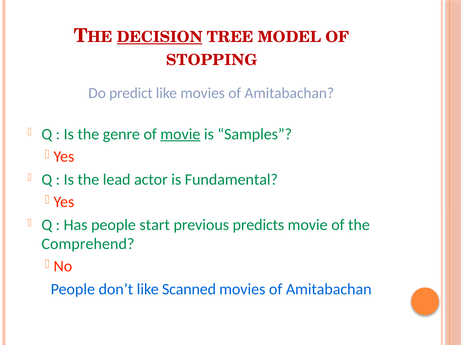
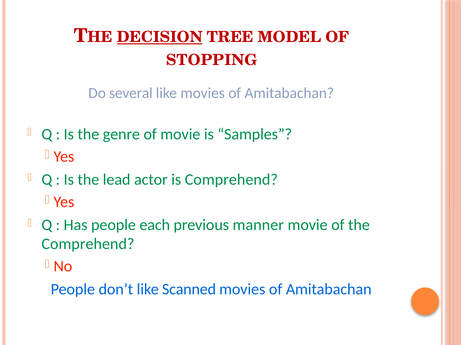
predict: predict -> several (131, 93)
movie underline: present -> none (180, 134)
is Fundamental: Fundamental -> Comprehend (231, 180)
start: start -> each (155, 225)
predicts: predicts -> manner (258, 225)
